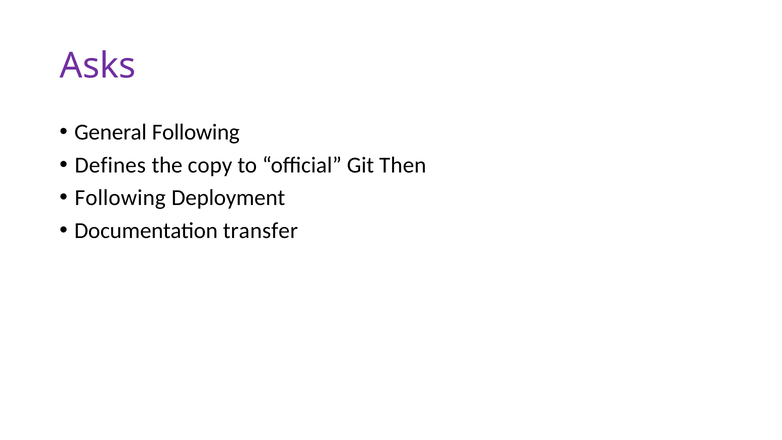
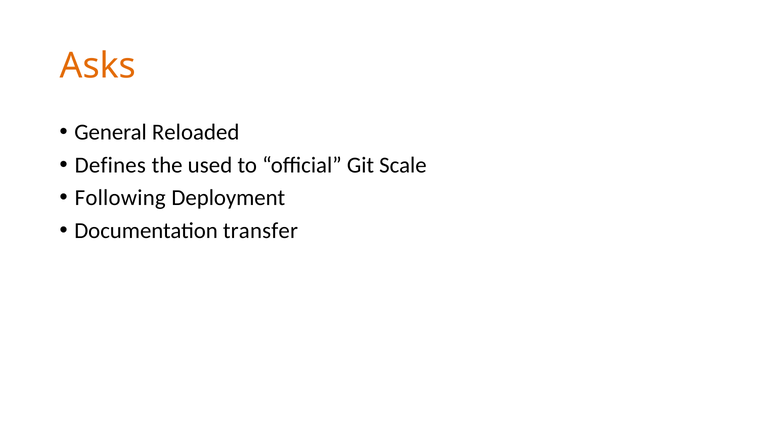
Asks colour: purple -> orange (98, 66)
General Following: Following -> Reloaded (196, 132)
copy: copy -> used (210, 165)
Then: Then -> Scale (403, 165)
